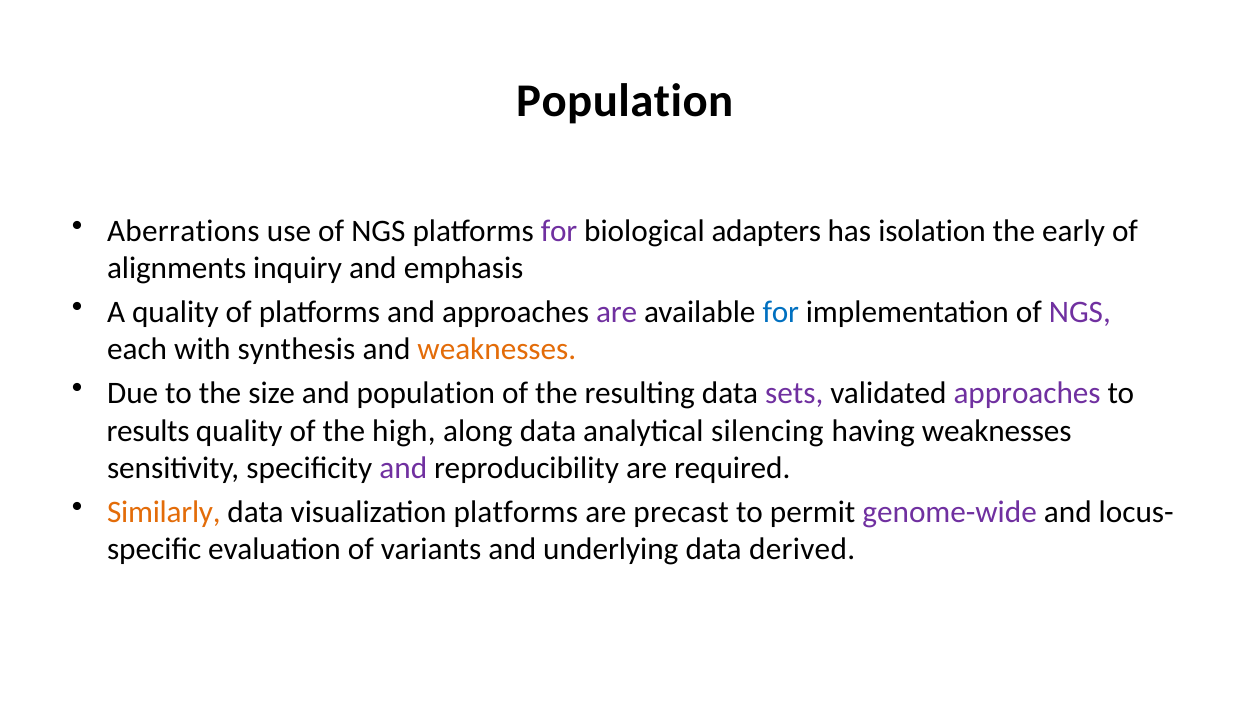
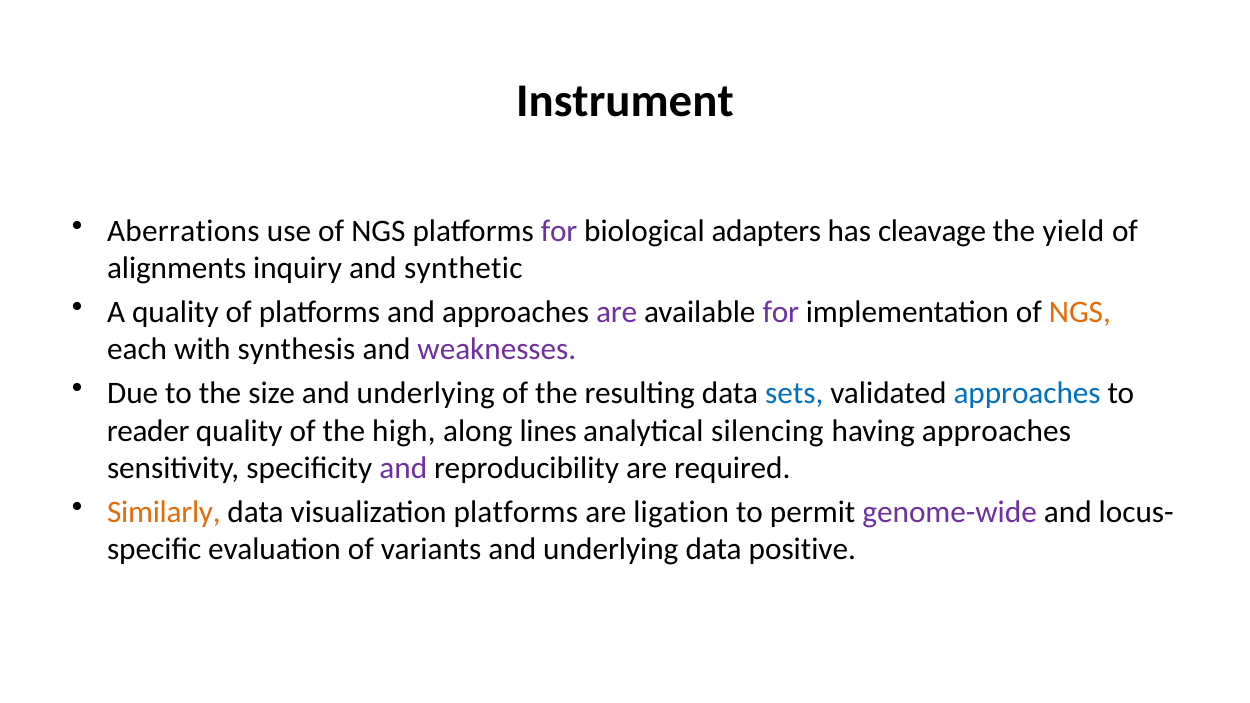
Population: Population -> Instrument (625, 101)
isolation: isolation -> cleavage (932, 231)
early: early -> yield (1073, 231)
emphasis: emphasis -> synthetic (463, 268)
for colour: blue -> purple (781, 312)
NGS colour: purple -> orange (1080, 312)
weaknesses colour: orange -> purple (497, 350)
size and population: population -> underlying (426, 393)
sets colour: purple -> blue (794, 393)
approaches colour: purple -> blue (1027, 393)
results: results -> reader (148, 431)
along data: data -> lines (548, 431)
having weaknesses: weaknesses -> approaches (997, 431)
precast: precast -> ligation (681, 512)
derived: derived -> positive (802, 550)
